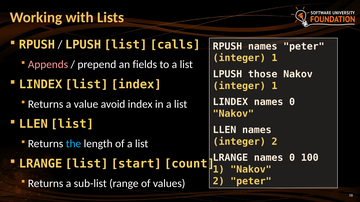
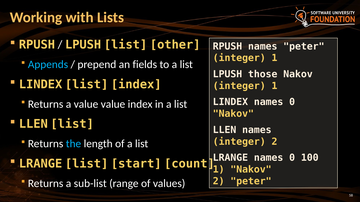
calls: calls -> other (175, 45)
Appends colour: pink -> light blue (48, 65)
value avoid: avoid -> value (113, 104)
